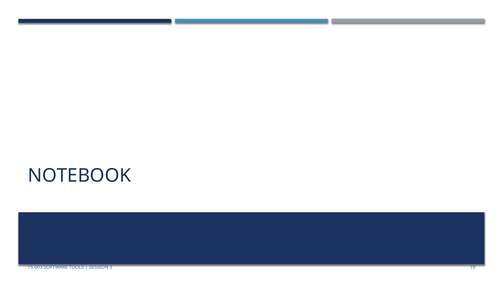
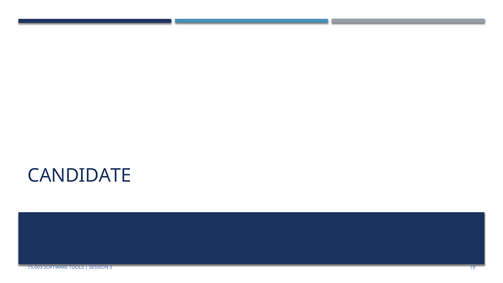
NOTEBOOK: NOTEBOOK -> CANDIDATE (80, 175)
